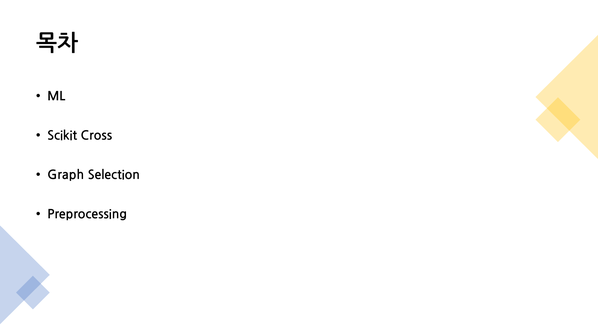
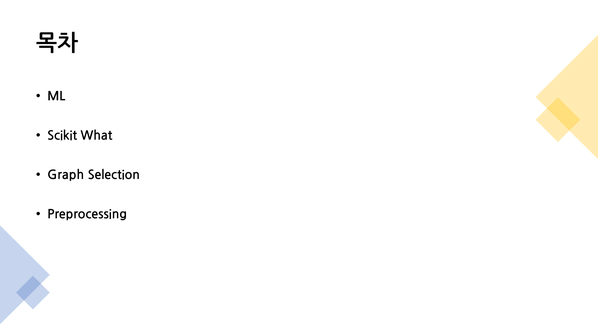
Cross: Cross -> What (96, 136)
